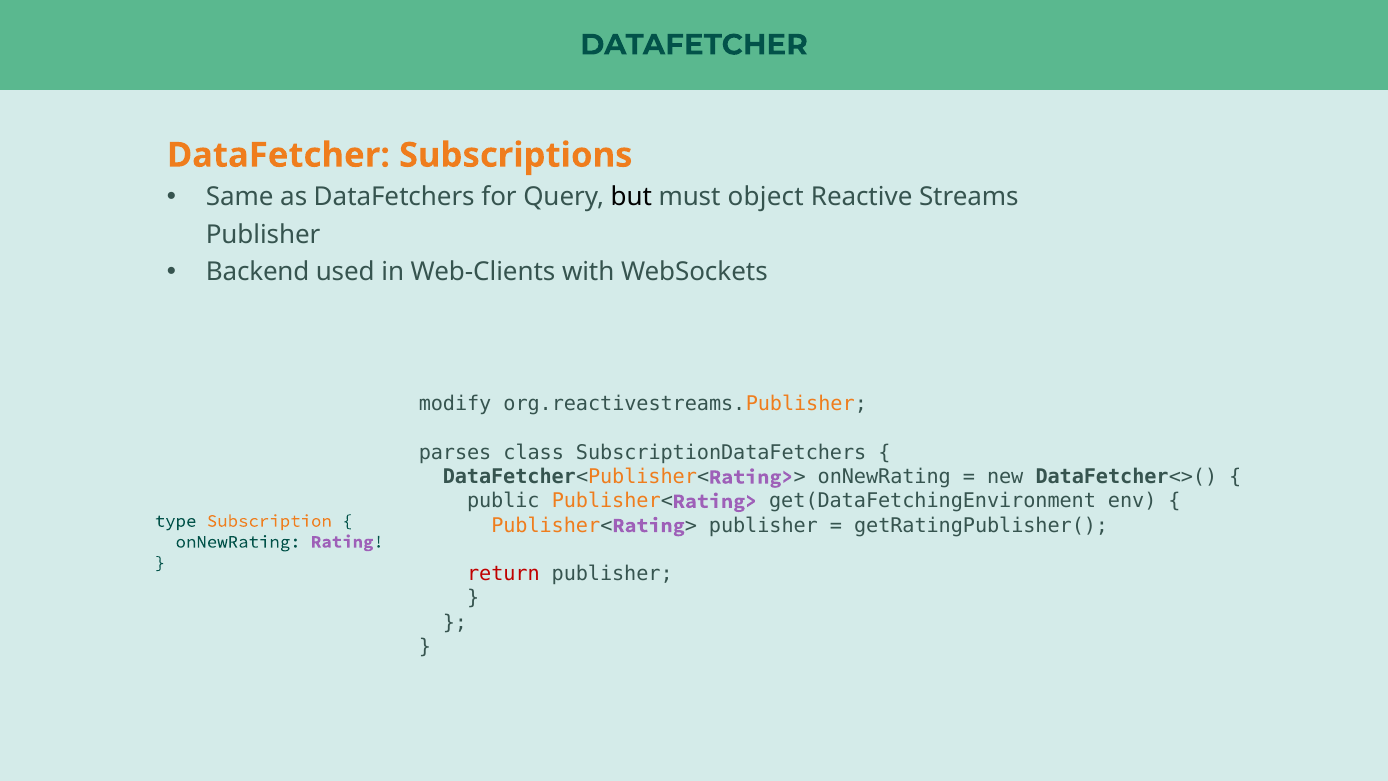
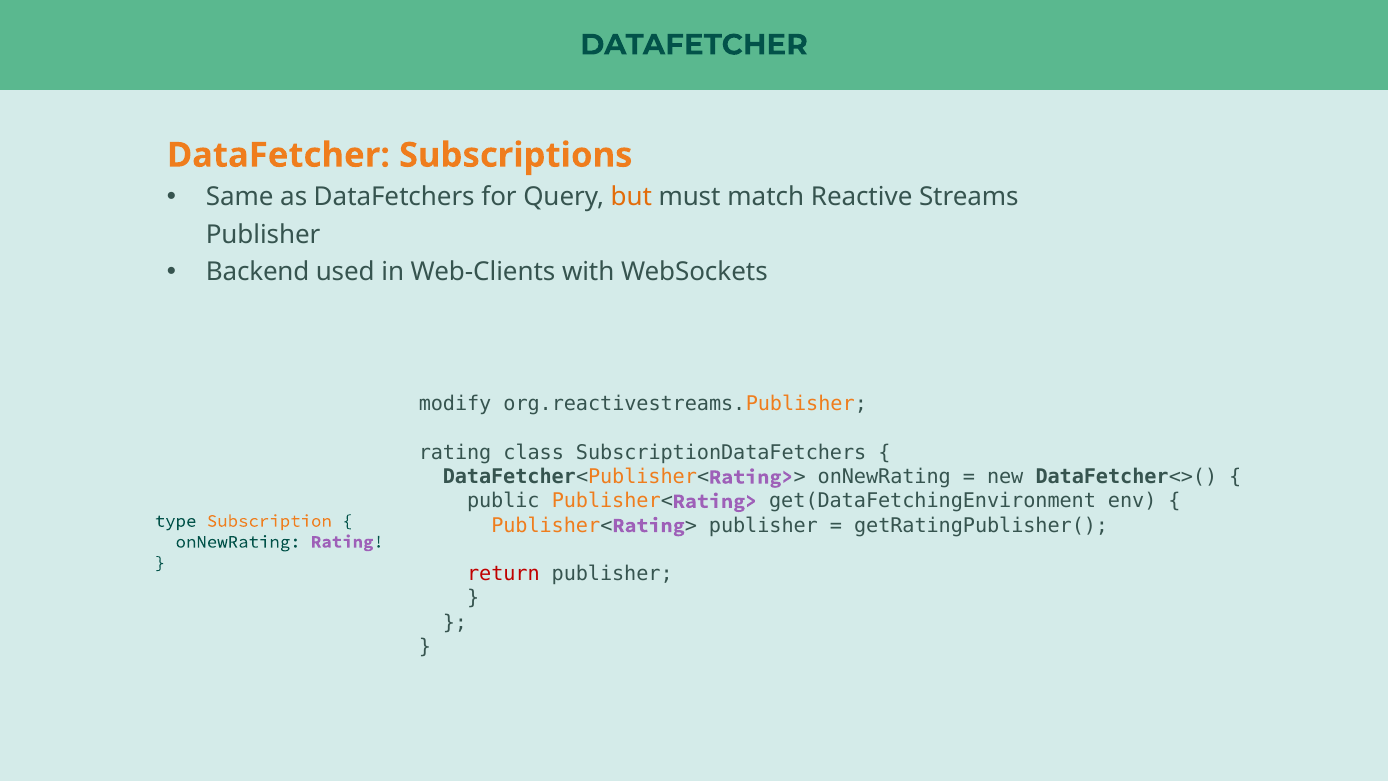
but colour: black -> orange (631, 197)
object: object -> match (766, 197)
parses: parses -> rating (455, 452)
